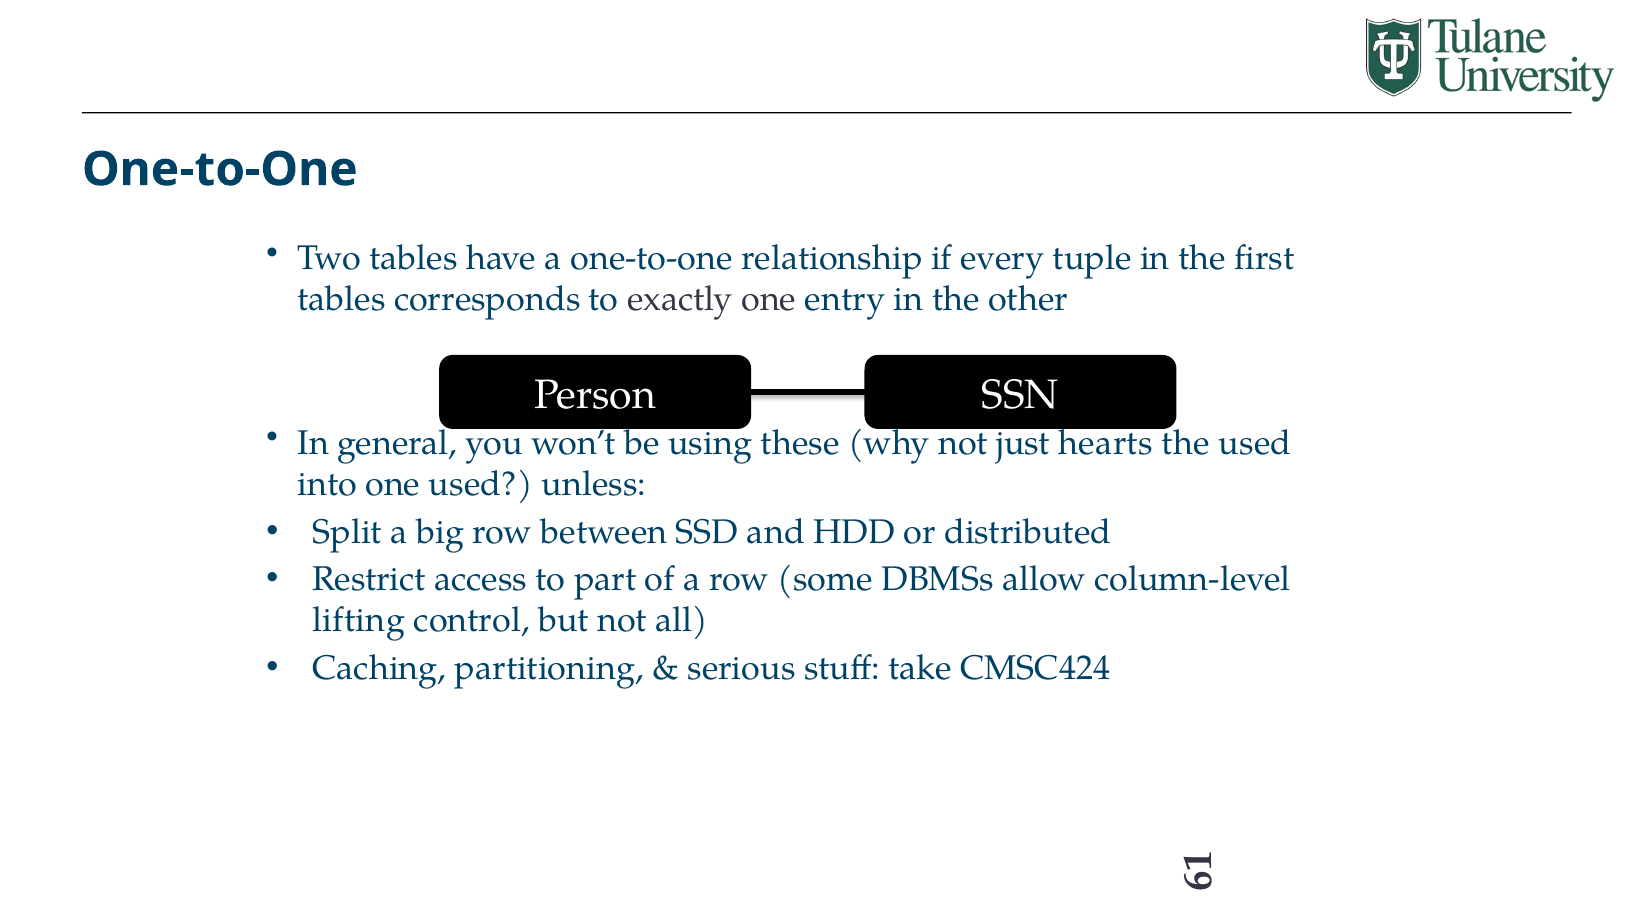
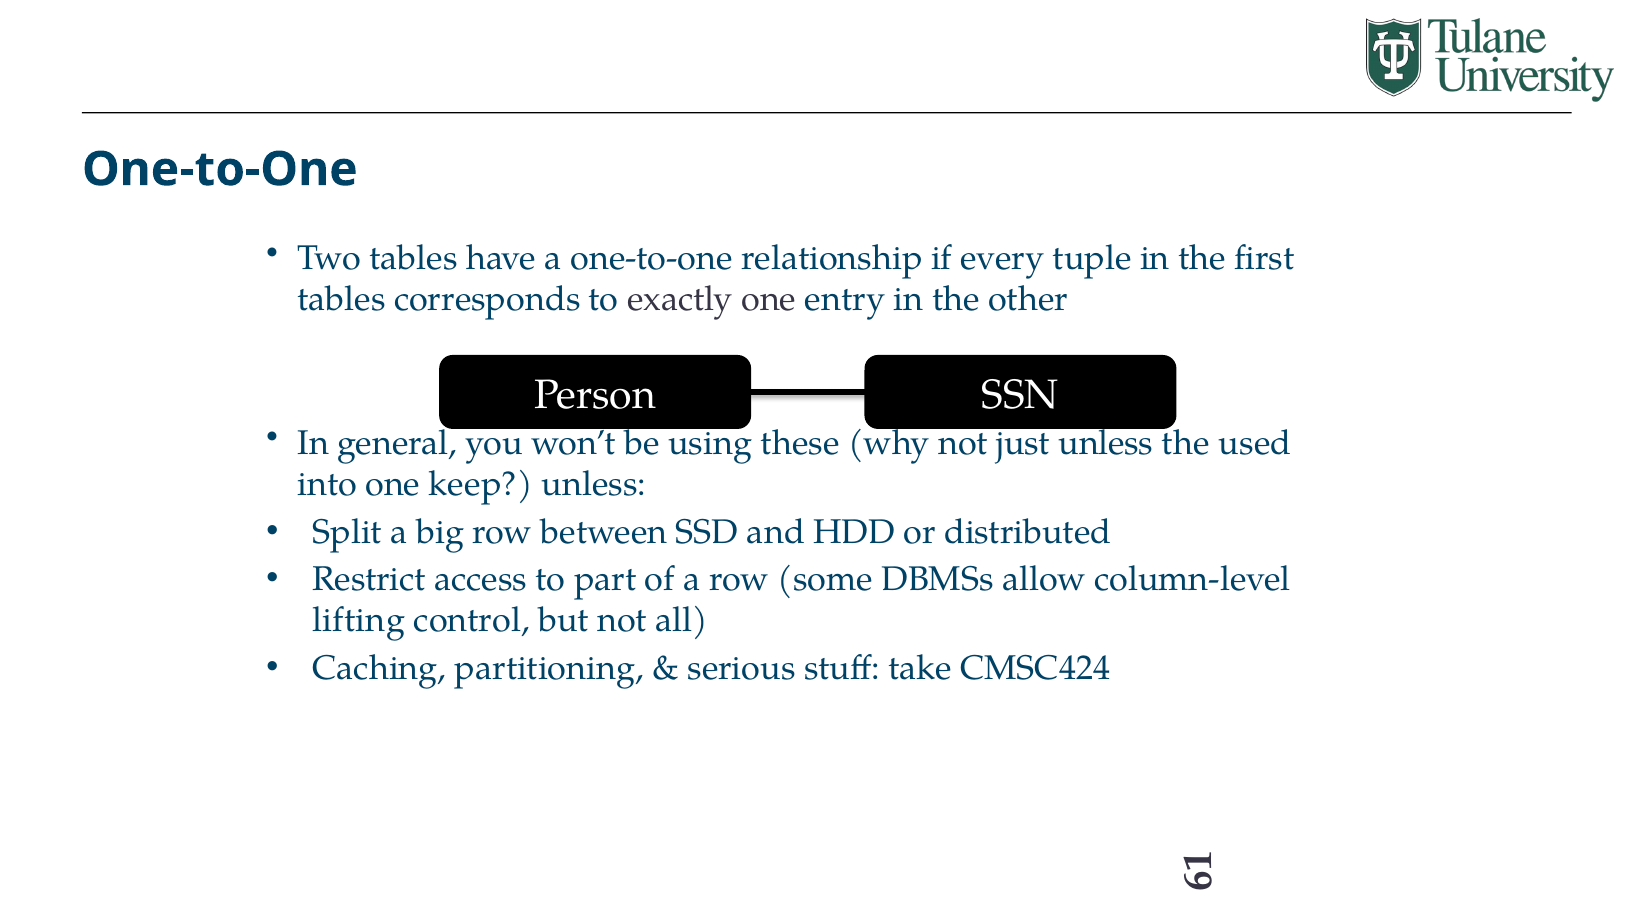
just hearts: hearts -> unless (1106, 443)
one used: used -> keep (481, 484)
